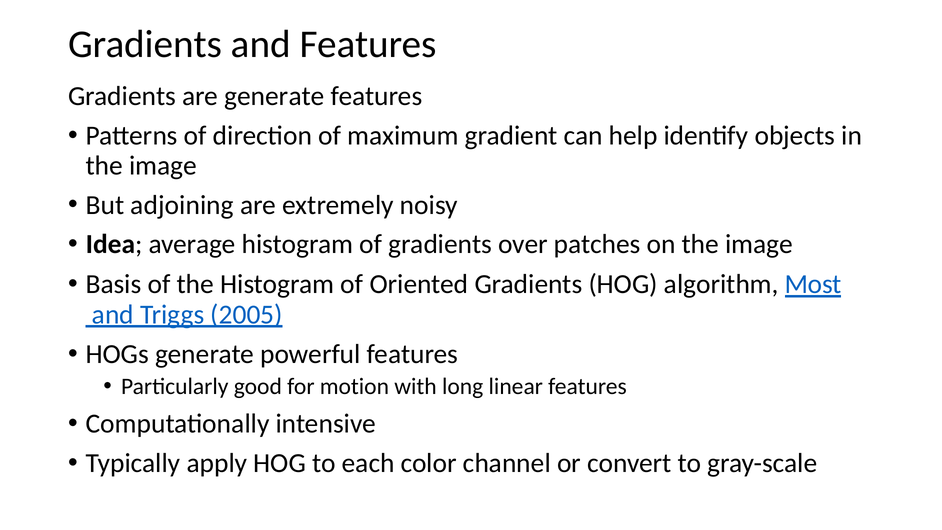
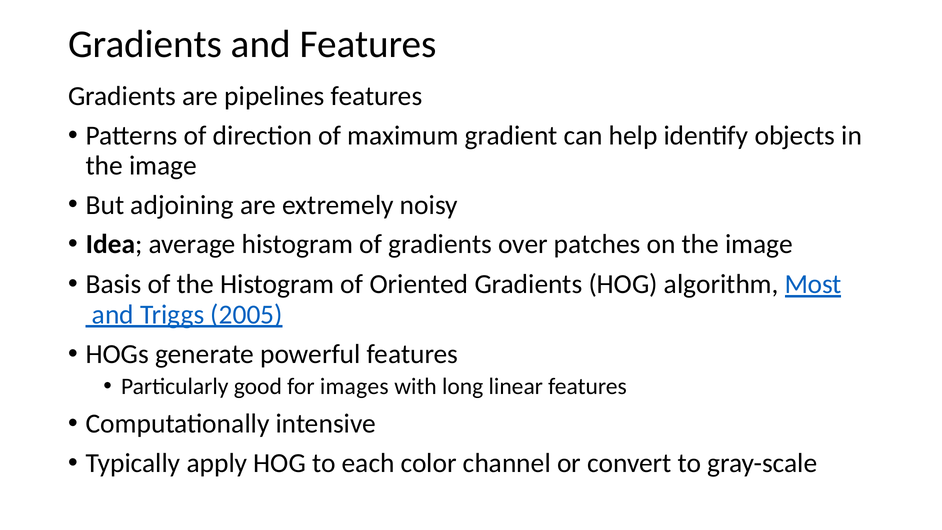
are generate: generate -> pipelines (274, 96)
motion: motion -> images (354, 386)
